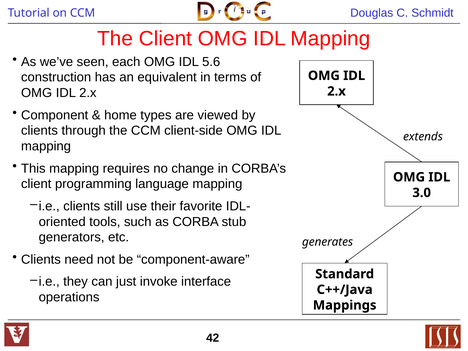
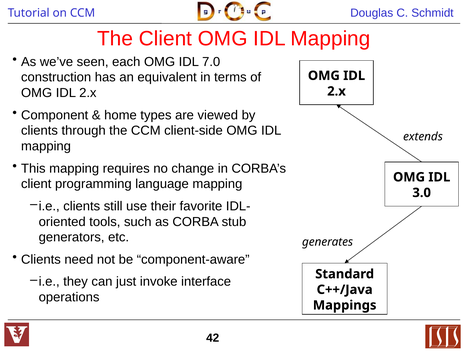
5.6: 5.6 -> 7.0 (211, 62)
